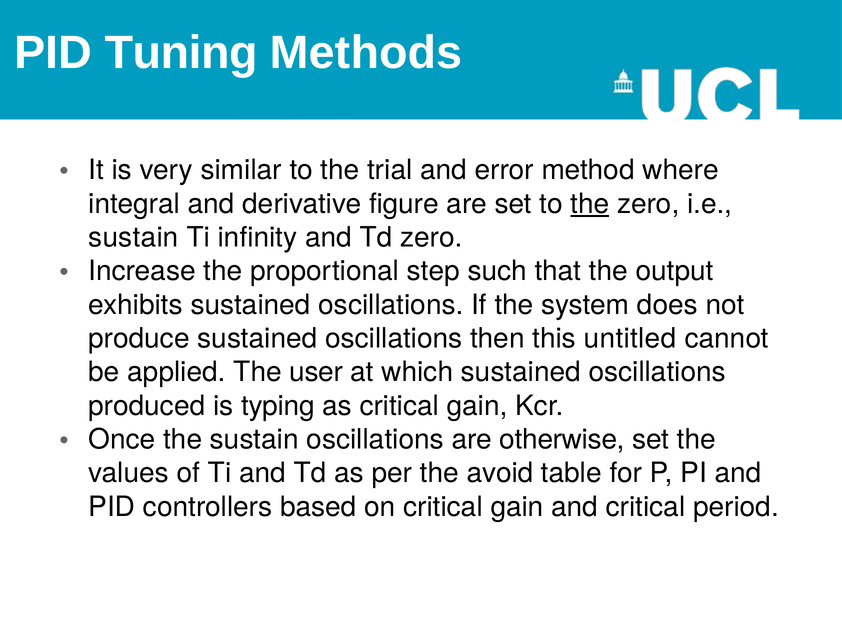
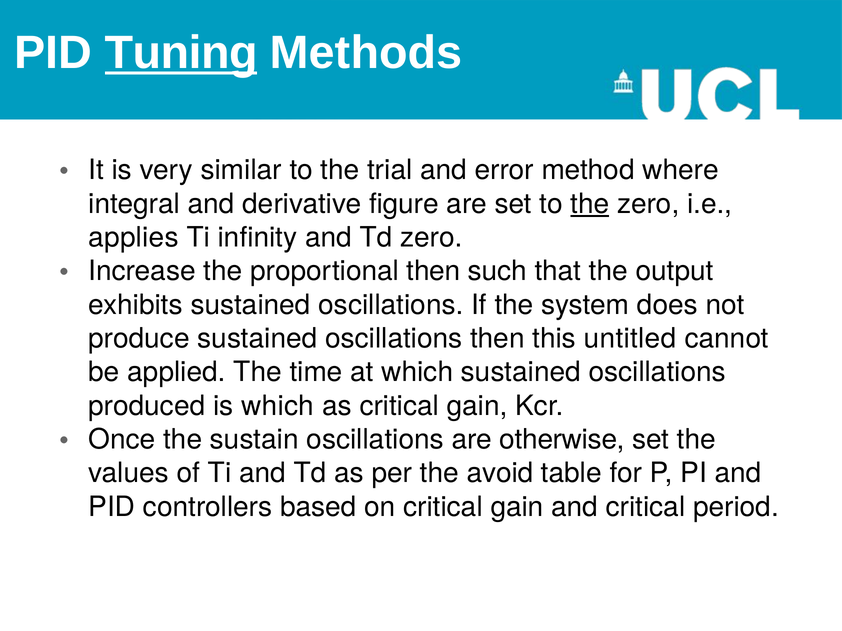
Tuning underline: none -> present (181, 53)
sustain: sustain -> applies (133, 238)
proportional step: step -> then (433, 271)
user: user -> time (316, 372)
is typing: typing -> which (278, 406)
